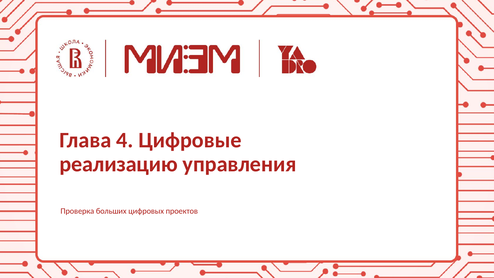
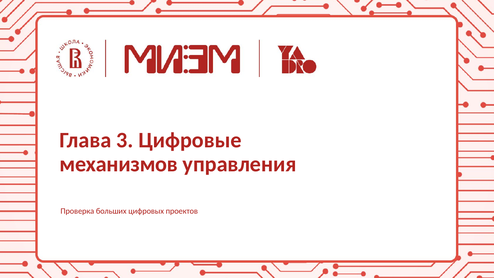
4: 4 -> 3 (125, 140)
реализацию: реализацию -> механизмов (119, 164)
